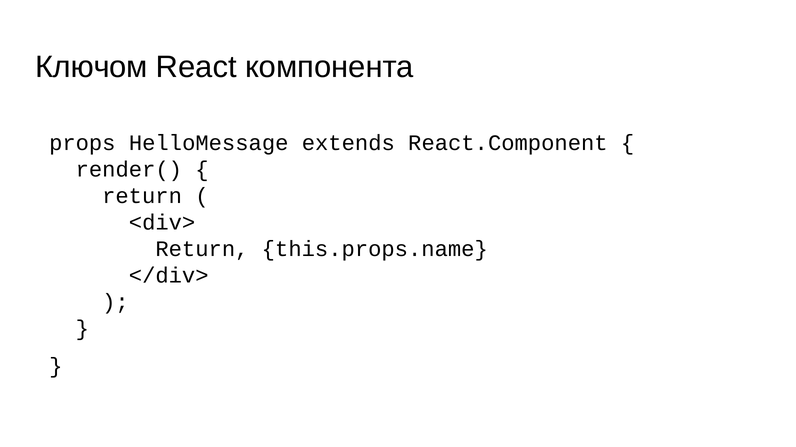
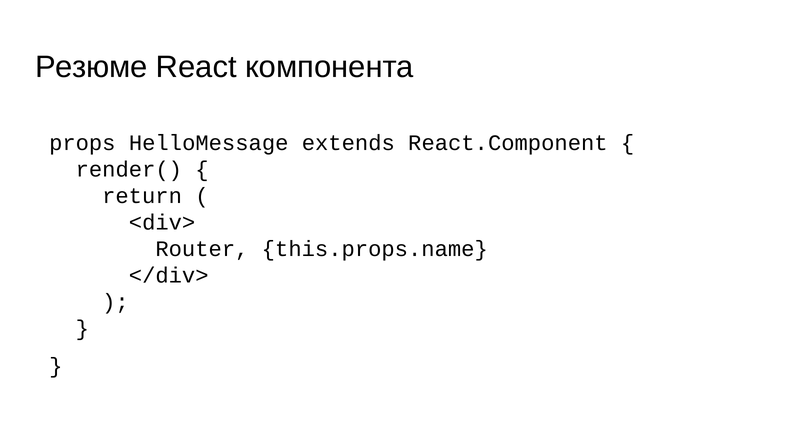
Ключом: Ключом -> Резюме (91, 67)
Return: Return -> Router (202, 249)
